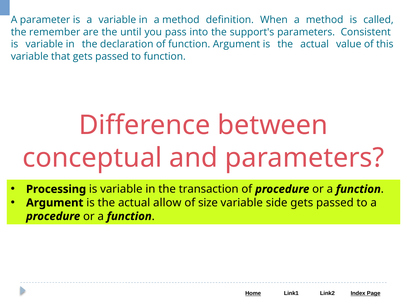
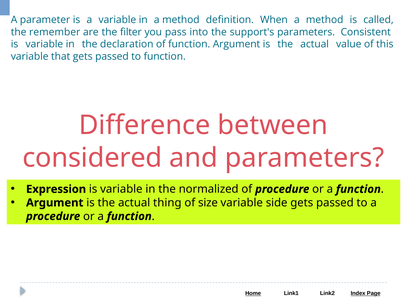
until: until -> filter (131, 32)
conceptual: conceptual -> considered (92, 158)
Processing: Processing -> Expression (56, 189)
transaction: transaction -> normalized (209, 189)
allow: allow -> thing (167, 203)
